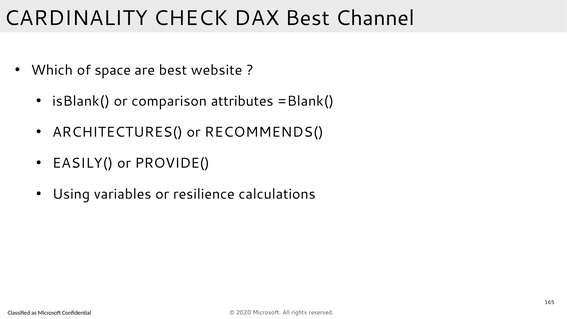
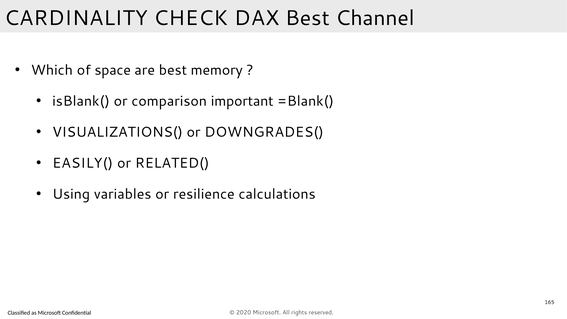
website: website -> memory (217, 70)
attributes: attributes -> important (242, 101)
ARCHITECTURES(: ARCHITECTURES( -> VISUALIZATIONS( (118, 132)
RECOMMENDS(: RECOMMENDS( -> DOWNGRADES( (264, 132)
PROVIDE(: PROVIDE( -> RELATED( (172, 163)
